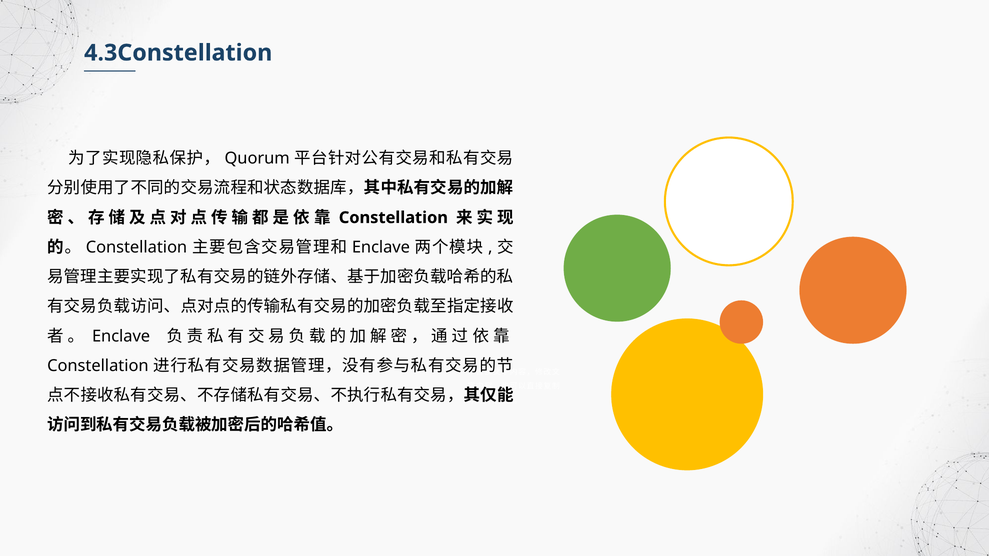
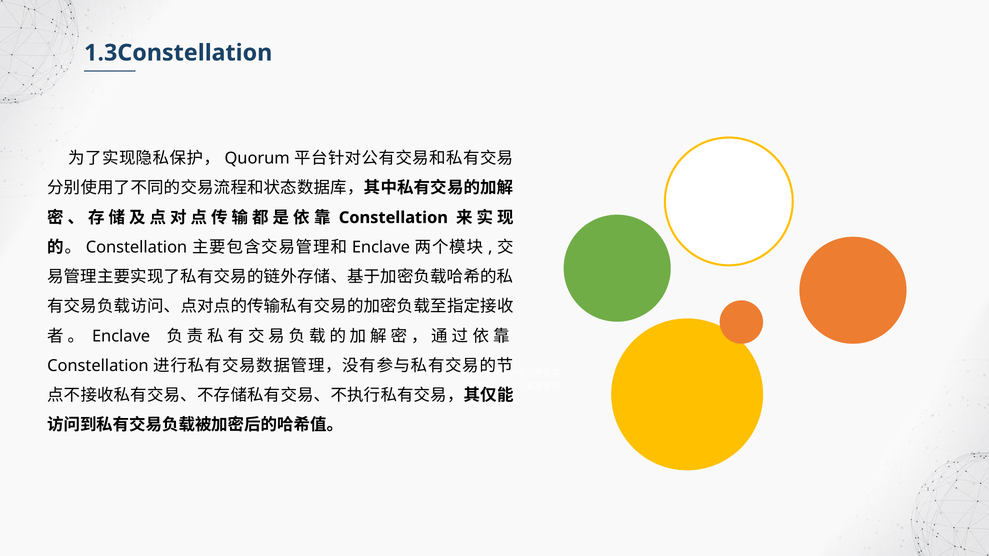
4.3Constellation: 4.3Constellation -> 1.3Constellation (178, 53)
